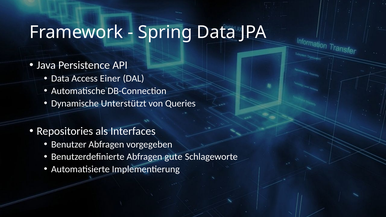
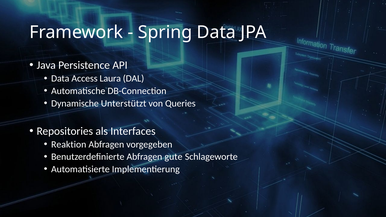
Einer: Einer -> Laura (110, 79)
Benutzer: Benutzer -> Reaktion (69, 144)
